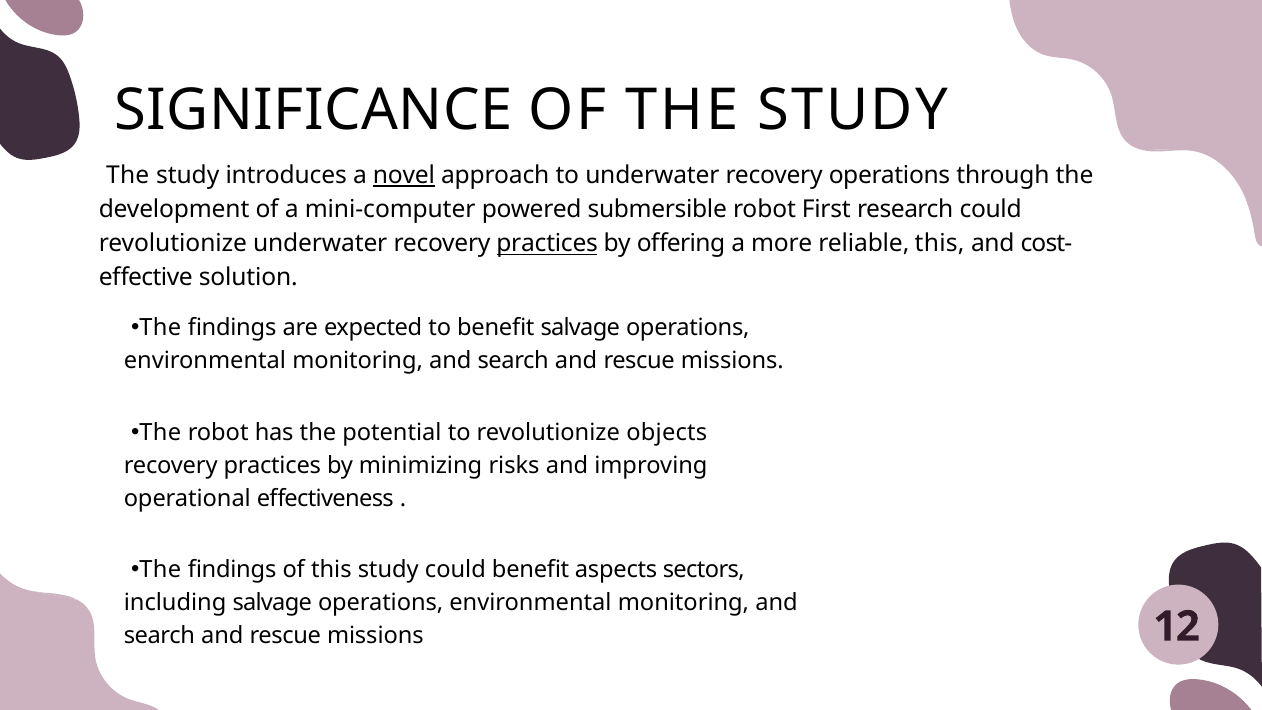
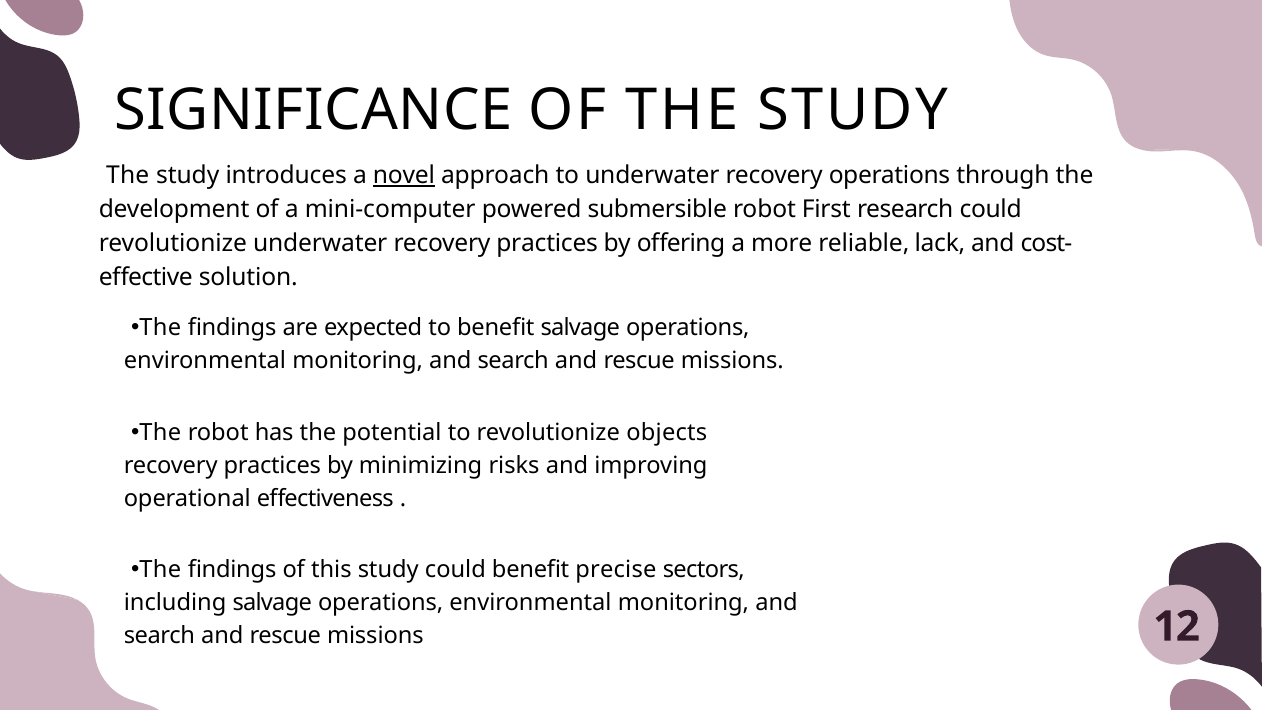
practices underline: present -> none (547, 244)
reliable this: this -> lack (940, 244)
aspects: aspects -> precise (616, 570)
